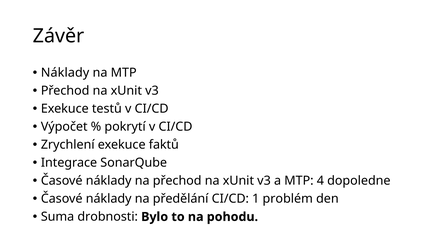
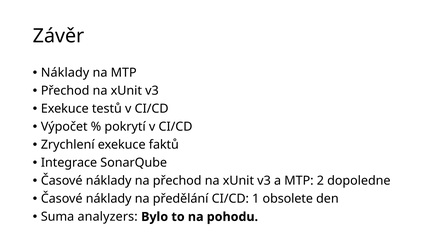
4: 4 -> 2 (320, 181)
problém: problém -> obsolete (288, 199)
drobnosti: drobnosti -> analyzers (108, 217)
